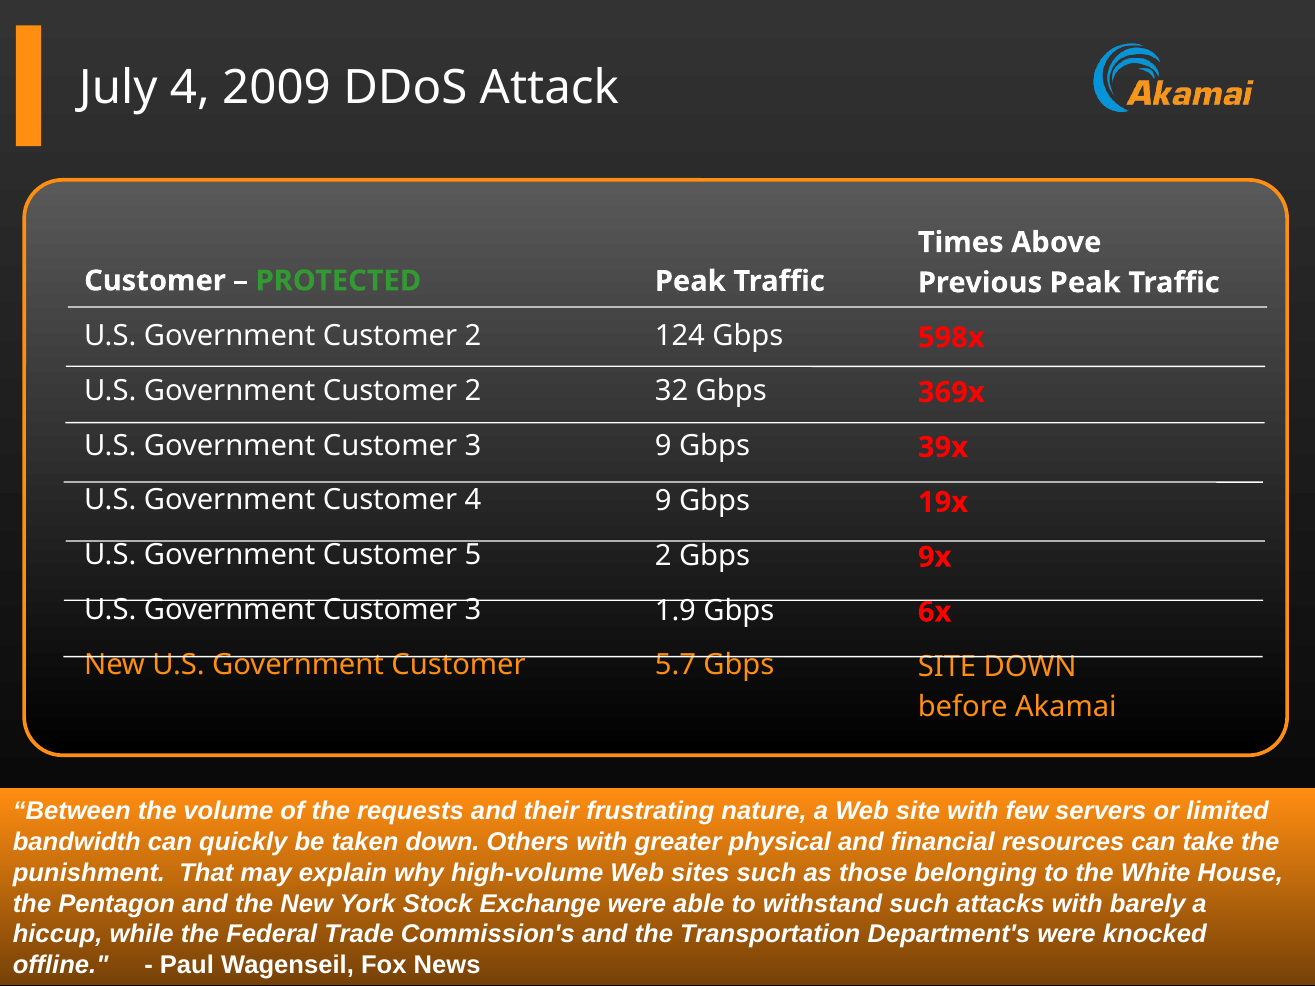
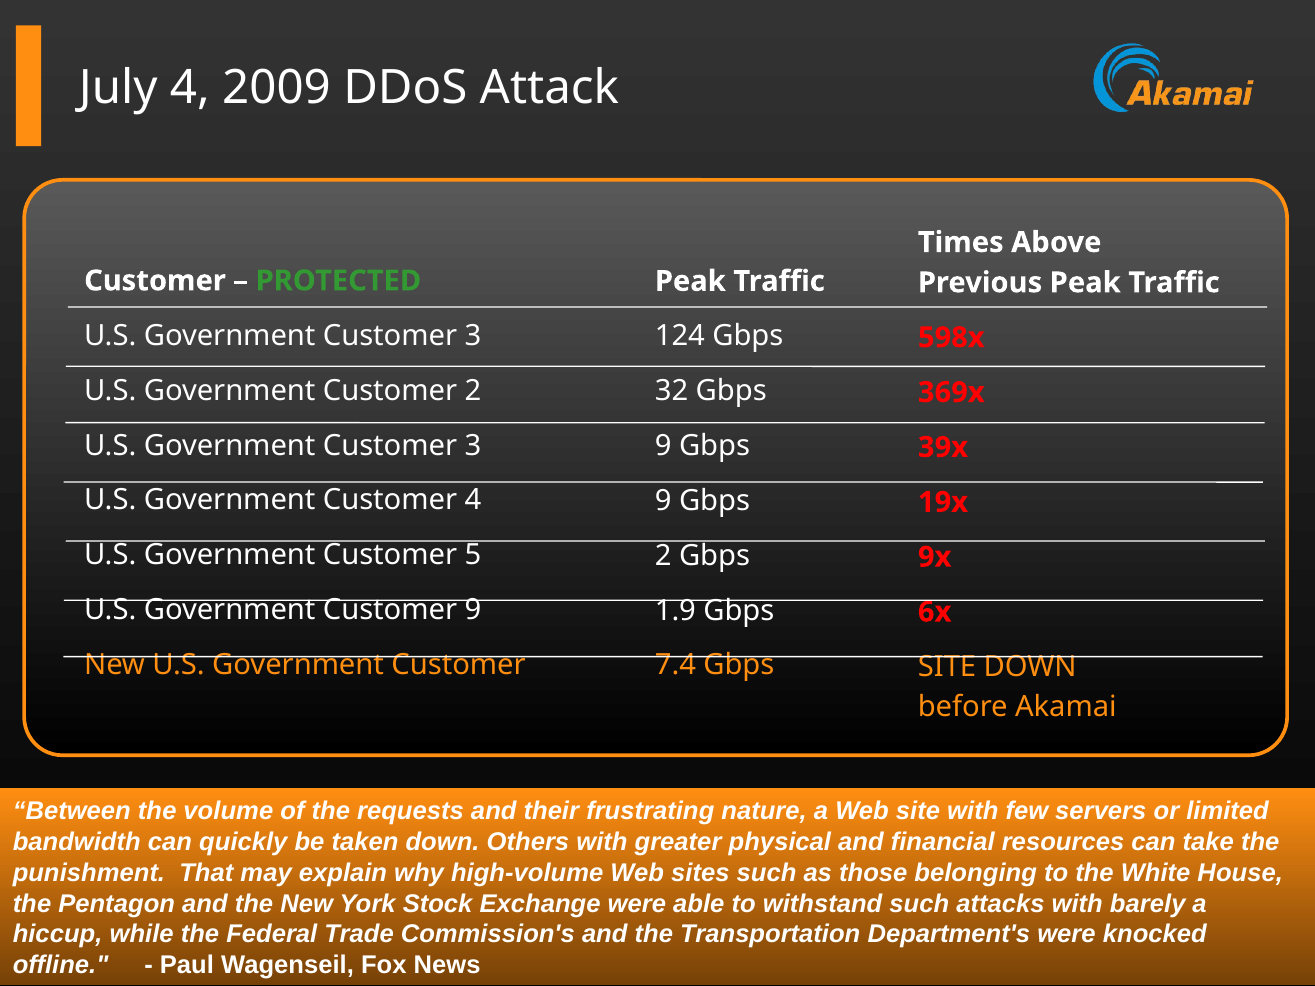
2: 2 -> 3 (473, 336)
3: 3 -> 9 (473, 610)
5.7: 5.7 -> 7.4 (675, 665)
